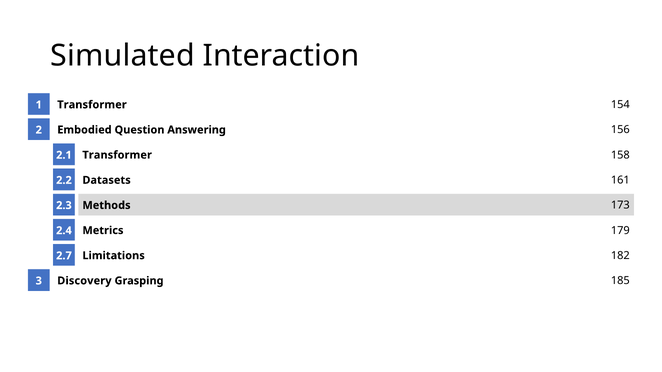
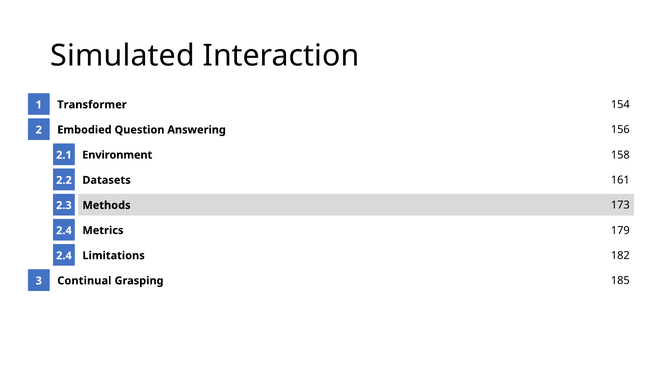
Transformer: Transformer -> Environment (117, 155)
2.7: 2.7 -> 2.4 (64, 256)
Discovery: Discovery -> Continual (84, 281)
